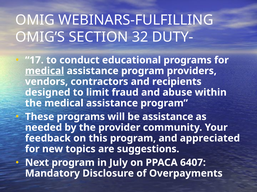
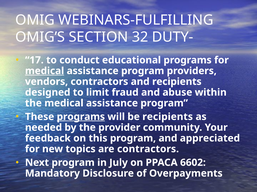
programs underline: none -> present (81, 117)
be assistance: assistance -> recipients (168, 117)
are suggestions: suggestions -> contractors (148, 150)
6407: 6407 -> 6602 (193, 163)
